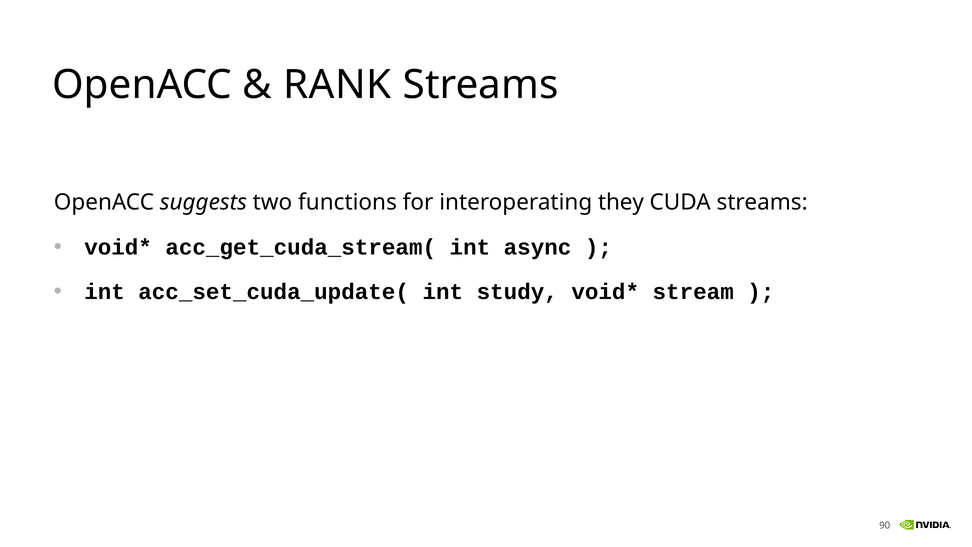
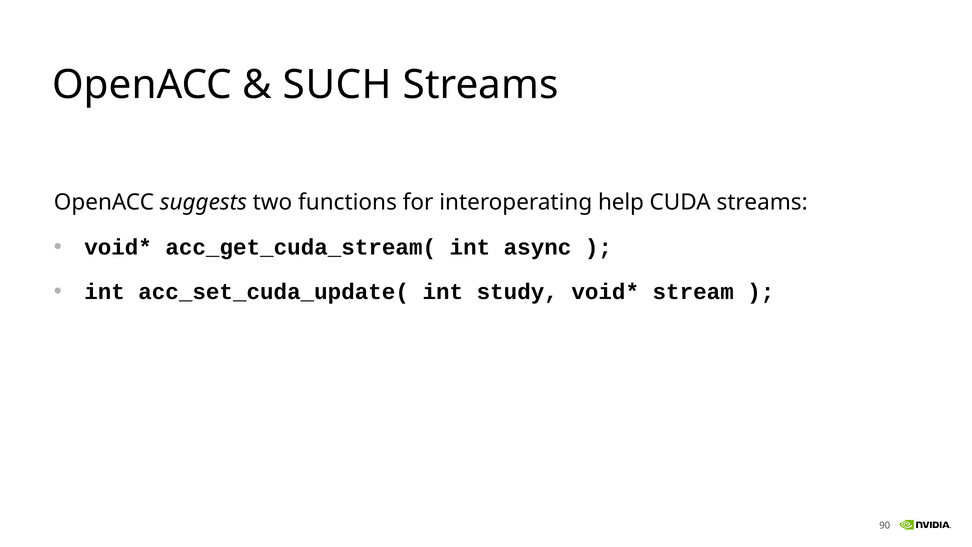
RANK: RANK -> SUCH (337, 85)
they: they -> help (621, 202)
